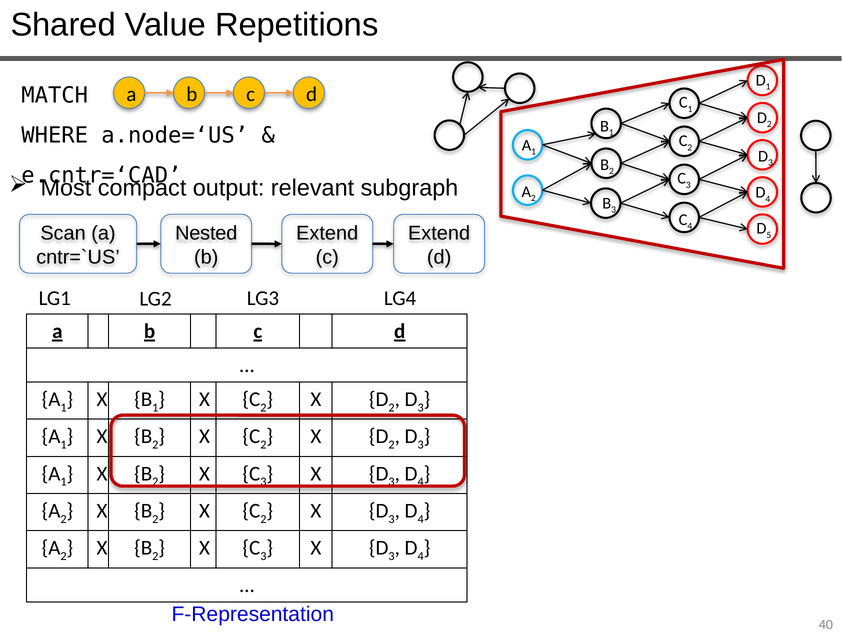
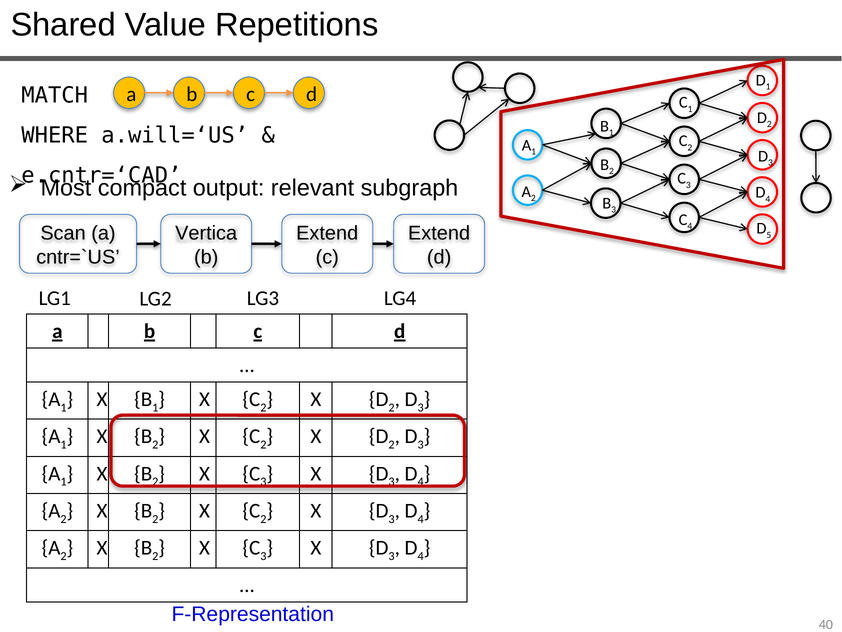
a.node=‘US: a.node=‘US -> a.will=‘US (175, 135)
Nested: Nested -> Vertica (206, 233)
